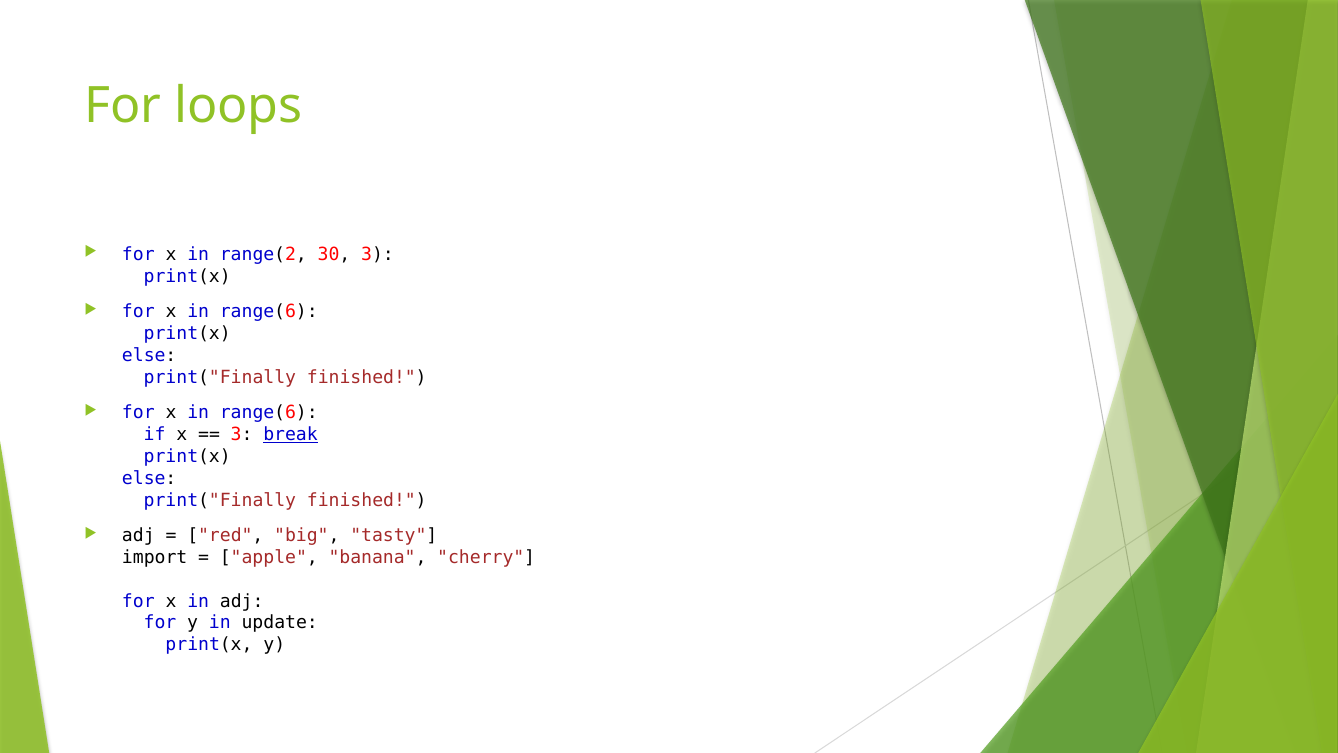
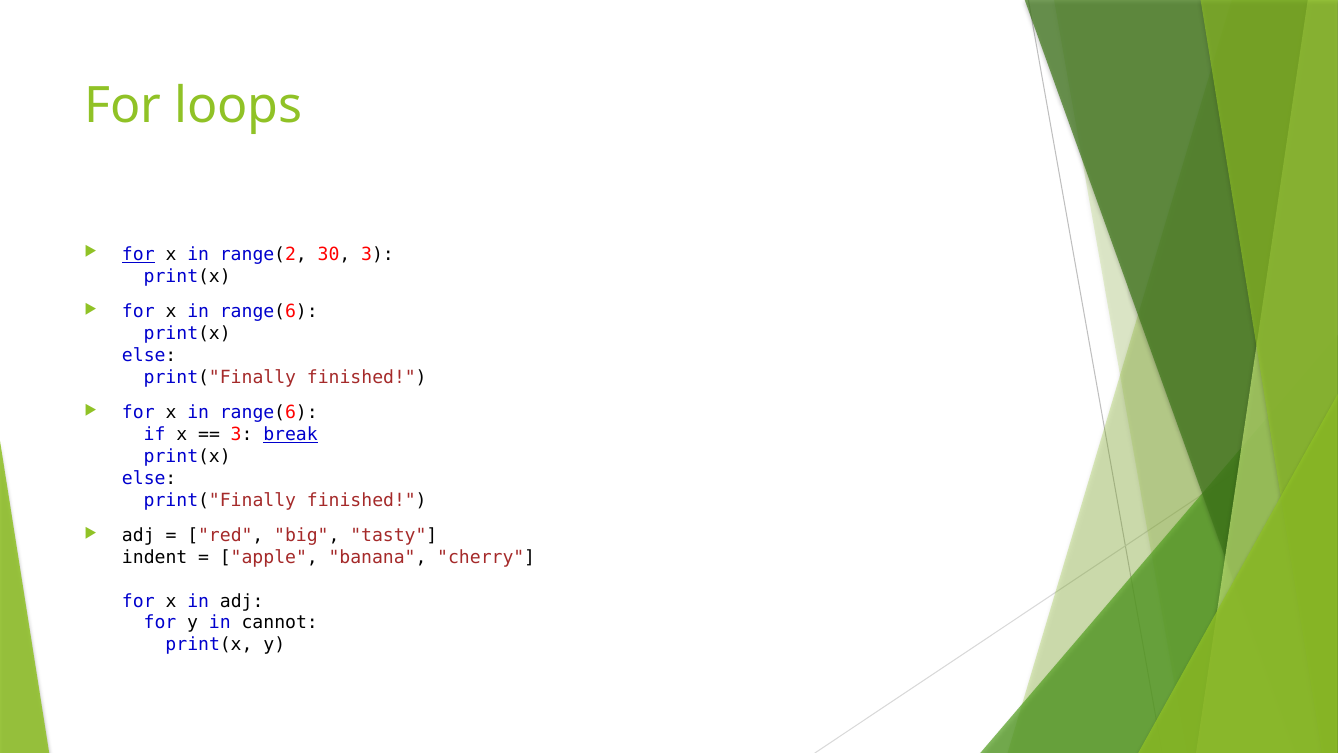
for underline: none -> present (138, 254)
import: import -> indent (155, 557)
update: update -> cannot (280, 623)
